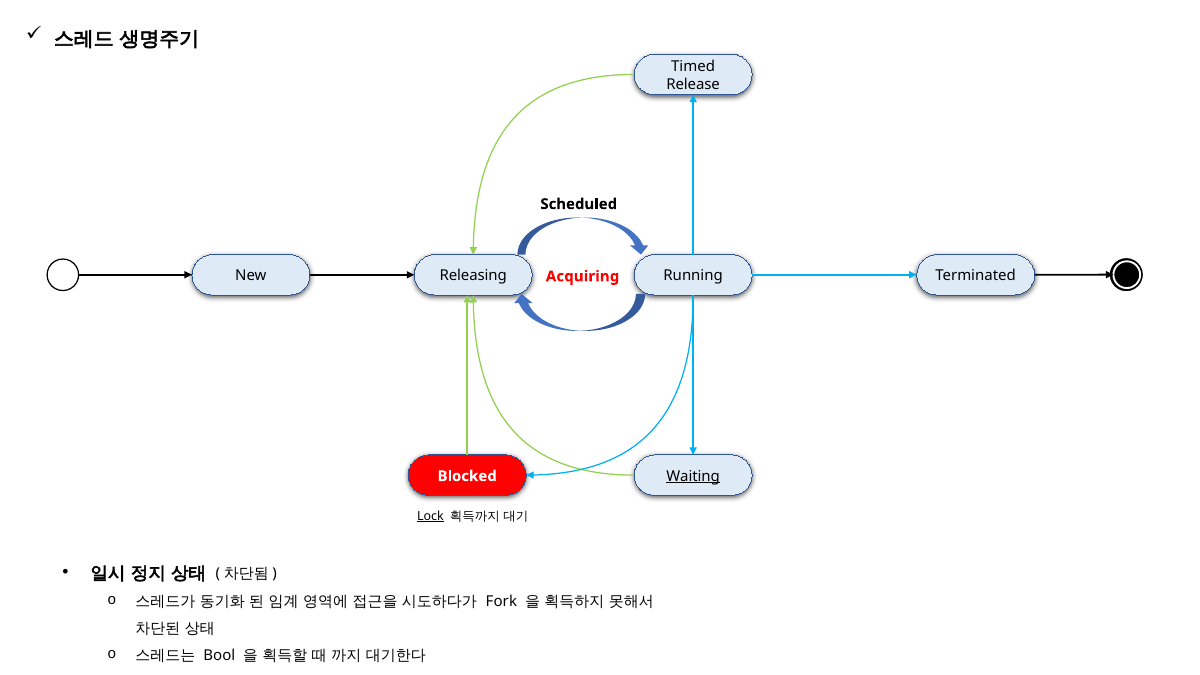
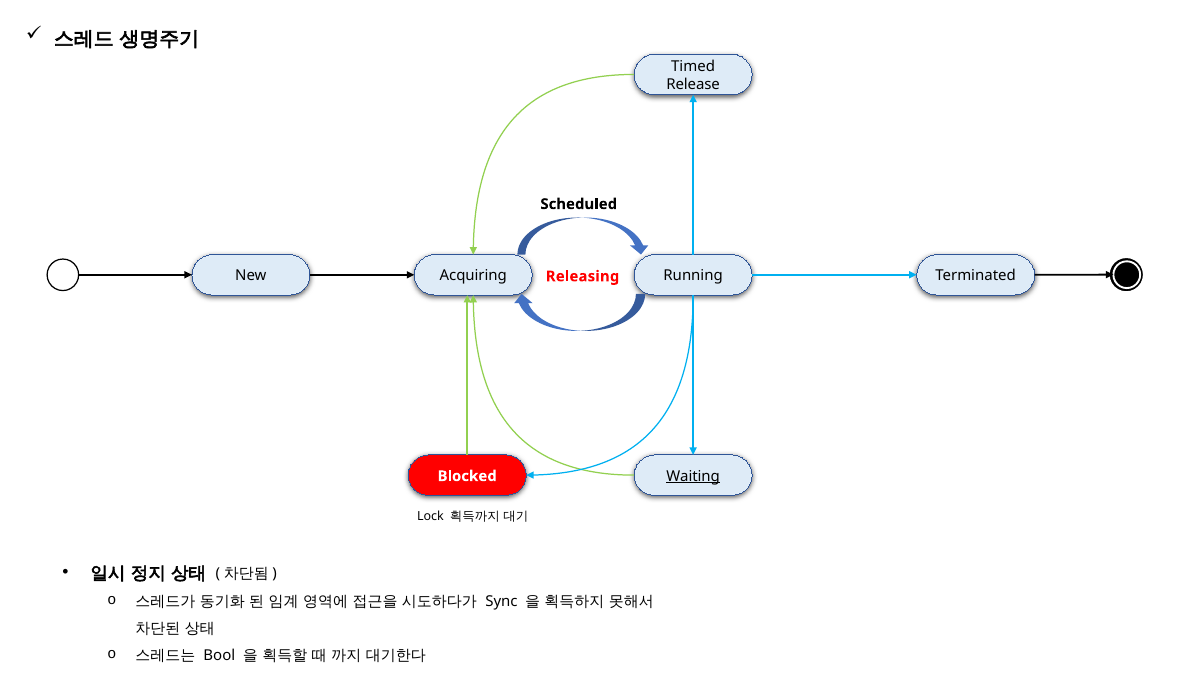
Releasing: Releasing -> Acquiring (473, 276)
Acquiring: Acquiring -> Releasing (583, 276)
Lock underline: present -> none (430, 516)
Fork: Fork -> Sync (501, 601)
